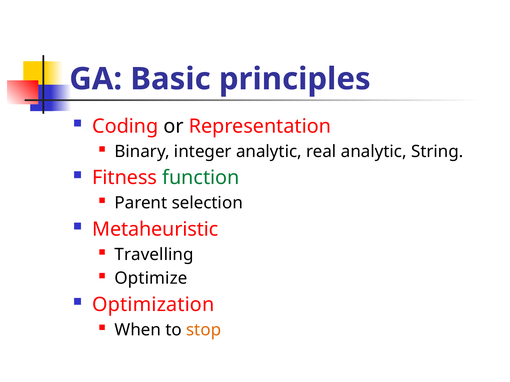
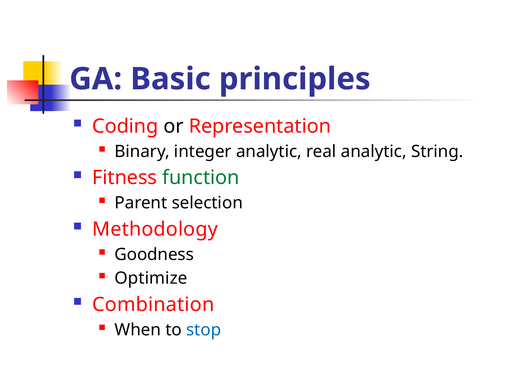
Metaheuristic: Metaheuristic -> Methodology (155, 229)
Travelling: Travelling -> Goodness (154, 255)
Optimization: Optimization -> Combination (153, 305)
stop colour: orange -> blue (204, 330)
